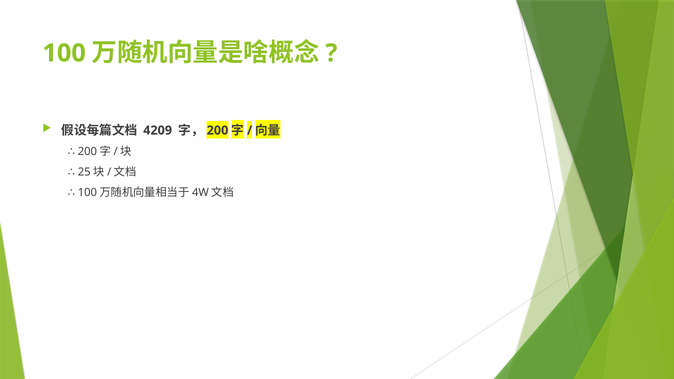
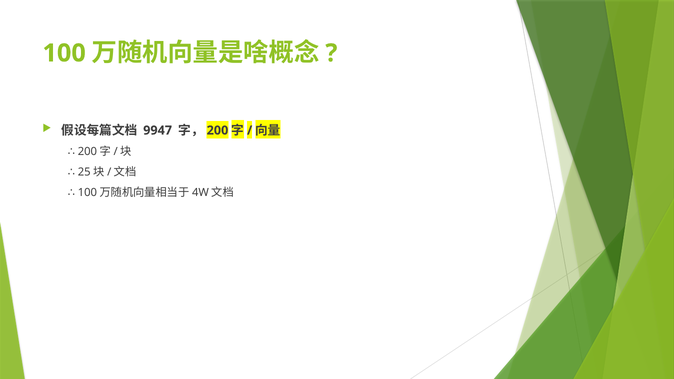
4209: 4209 -> 9947 (158, 130)
